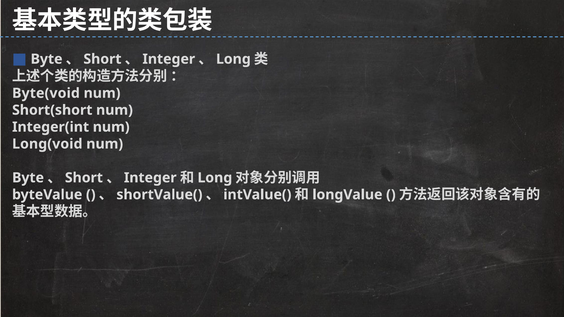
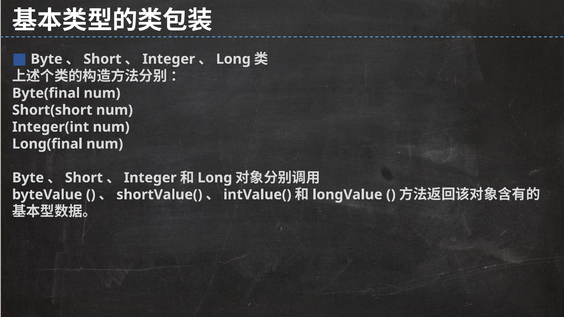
Byte(void: Byte(void -> Byte(final (46, 93)
Long(void: Long(void -> Long(final (47, 144)
